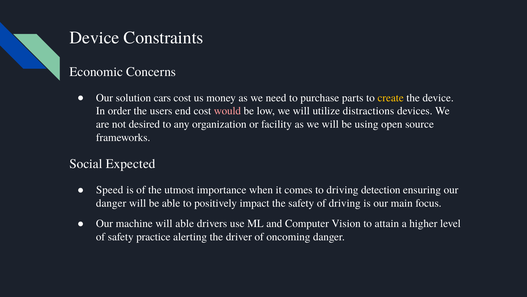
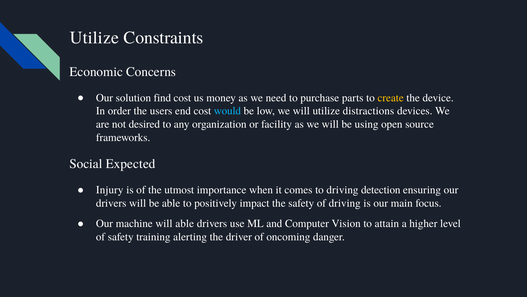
Device: Device -> Utilize (94, 38)
cars: cars -> find (162, 98)
would colour: pink -> light blue (227, 111)
Speed: Speed -> Injury (110, 190)
danger: danger -> drivers (111, 203)
practice: practice -> training (153, 236)
